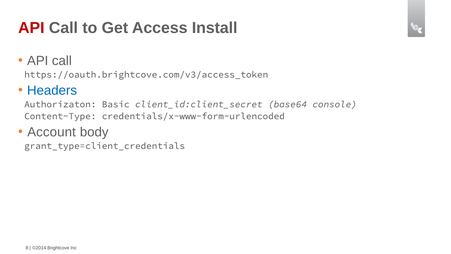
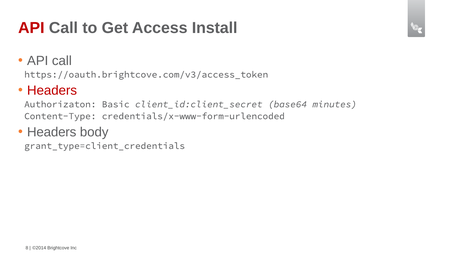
Headers colour: blue -> red (52, 90)
console: console -> minutes (335, 104)
Account: Account -> Headers (52, 132)
